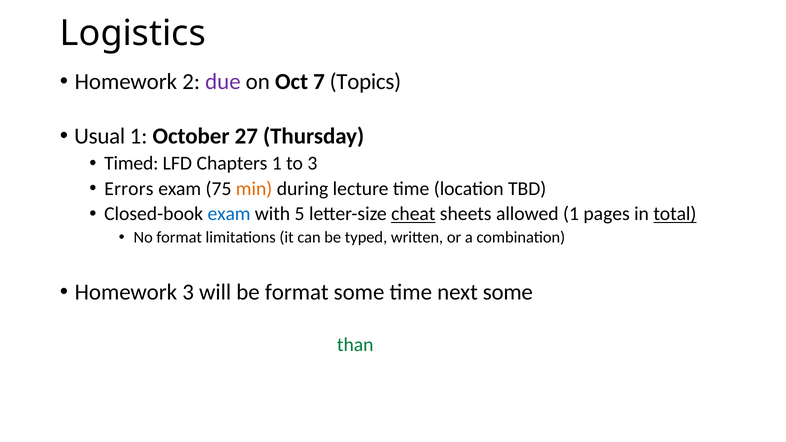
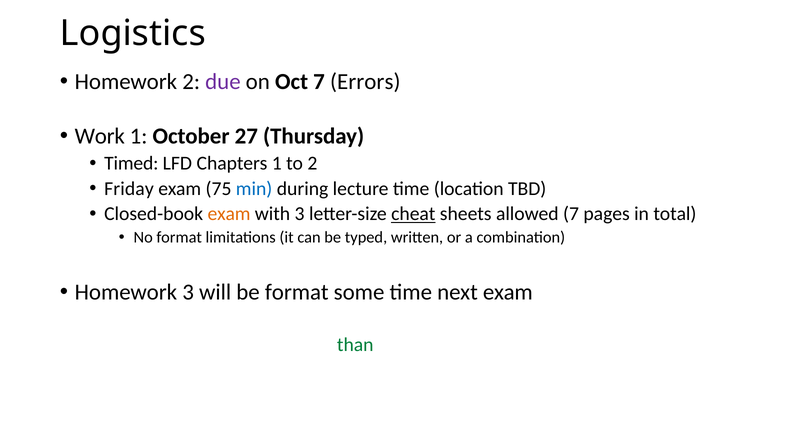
Topics: Topics -> Errors (365, 82)
Usual: Usual -> Work (100, 136)
to 3: 3 -> 2 (312, 163)
Errors: Errors -> Friday (129, 189)
min colour: orange -> blue (254, 189)
exam colour: blue -> orange (229, 214)
with 5: 5 -> 3 (300, 214)
allowed 1: 1 -> 7 (571, 214)
total underline: present -> none (675, 214)
next some: some -> exam (508, 292)
